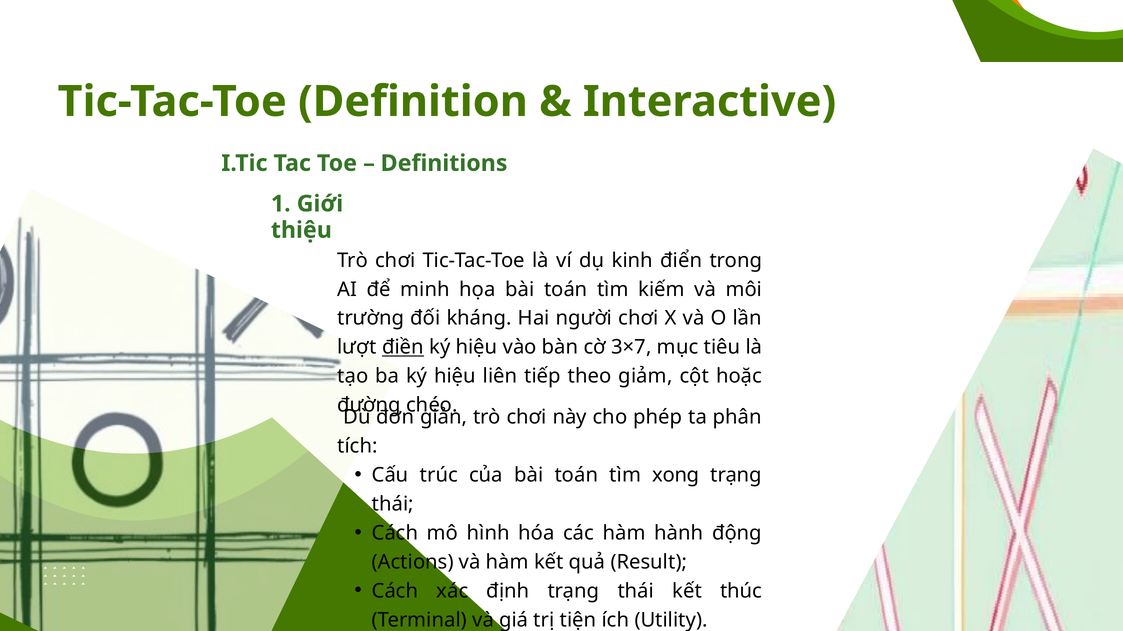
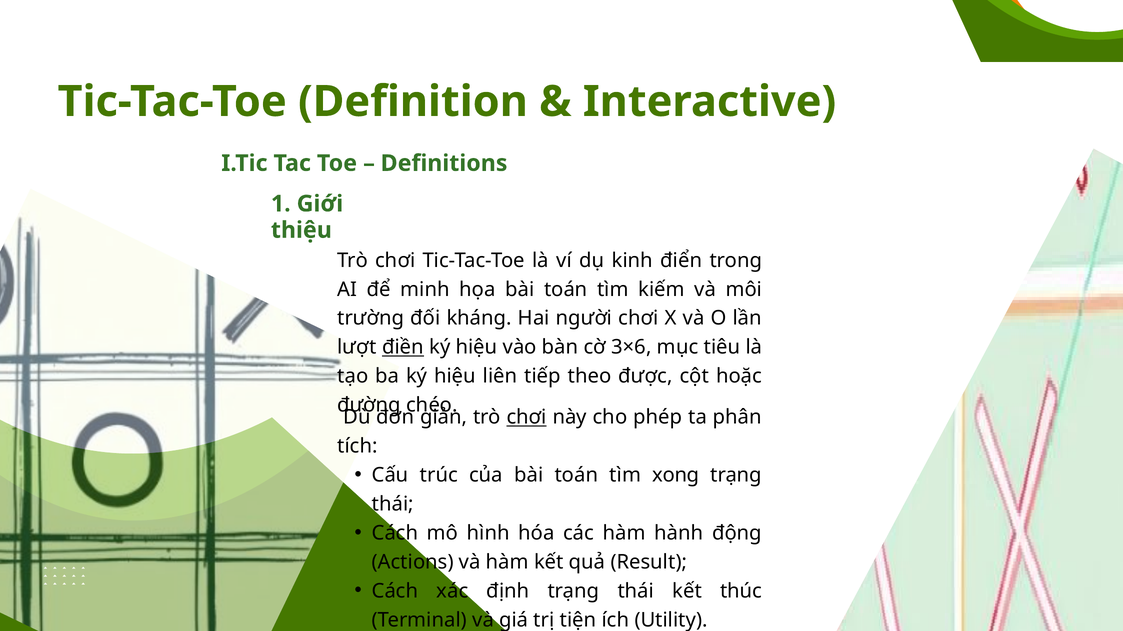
3×7: 3×7 -> 3×6 (631, 348)
giảm: giảm -> được (646, 377)
chơi underline: none -> present (527, 418)
